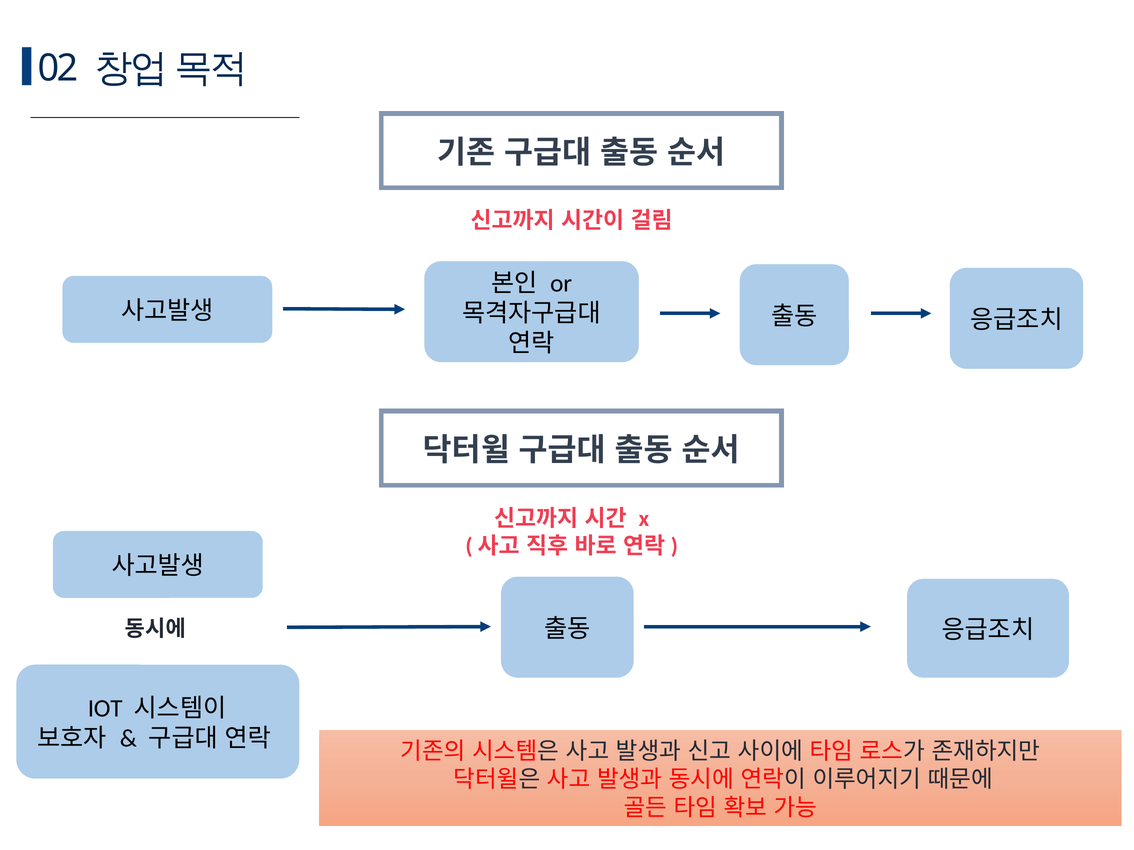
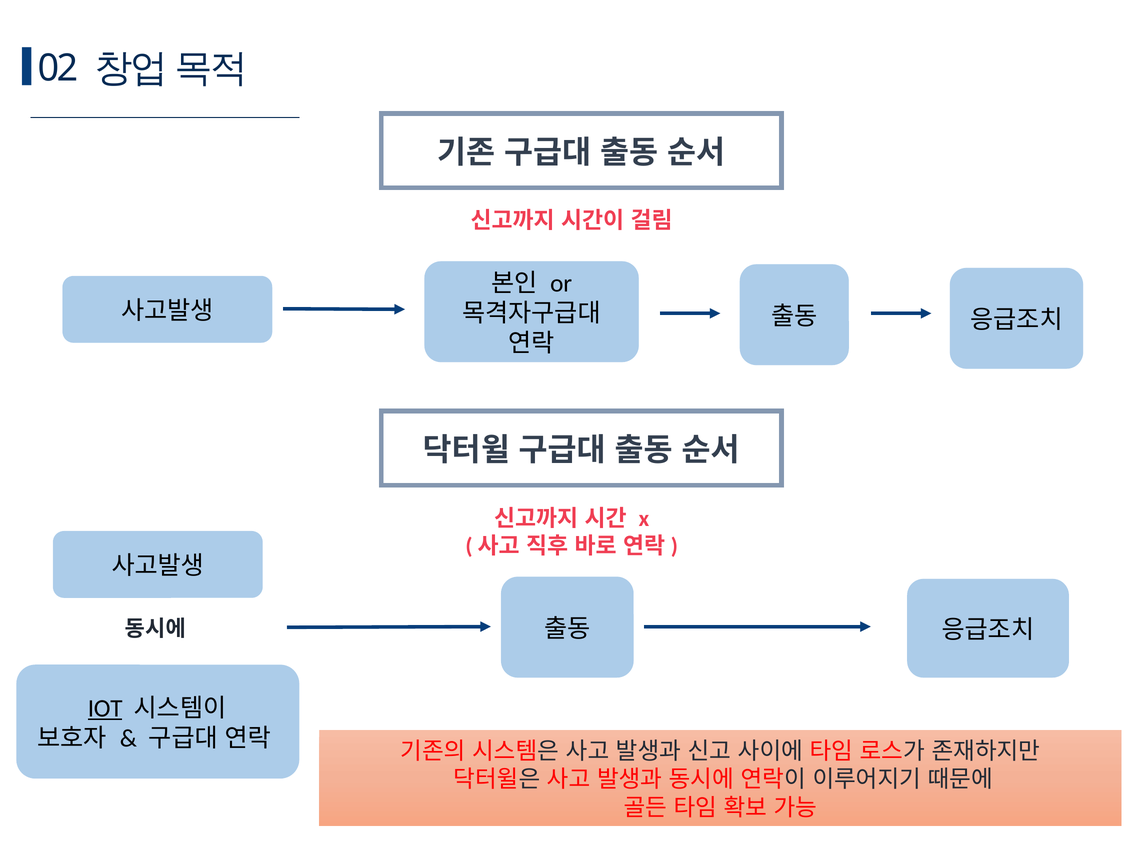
IOT underline: none -> present (105, 709)
